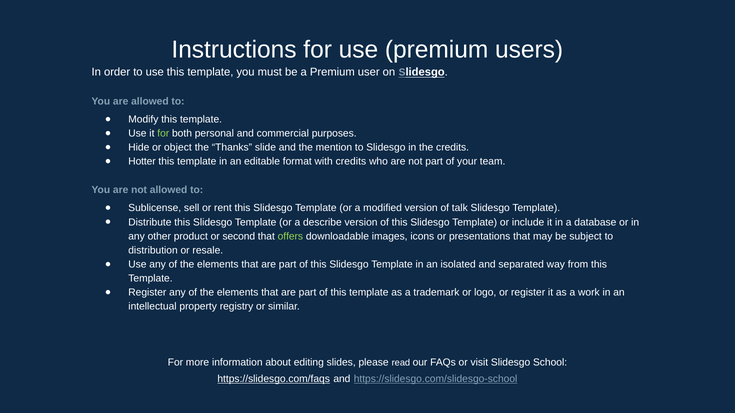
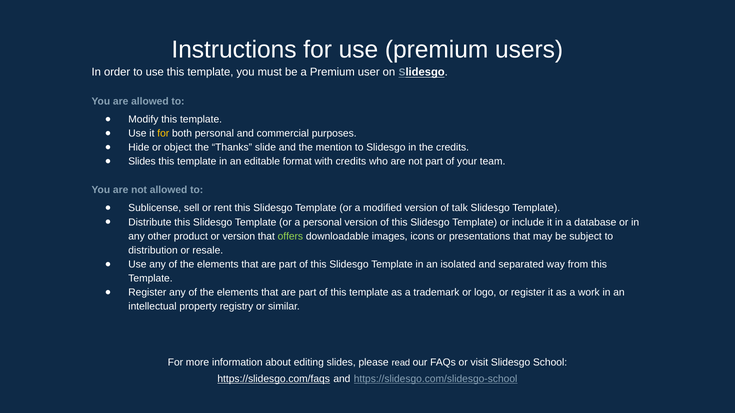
for colour: light green -> yellow (163, 134)
Hotter: Hotter -> Slides (142, 162)
a describe: describe -> personal (322, 222)
or second: second -> version (239, 236)
